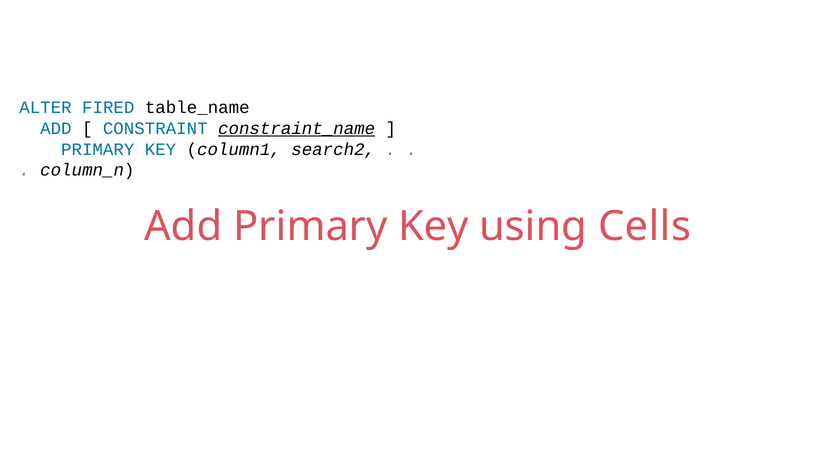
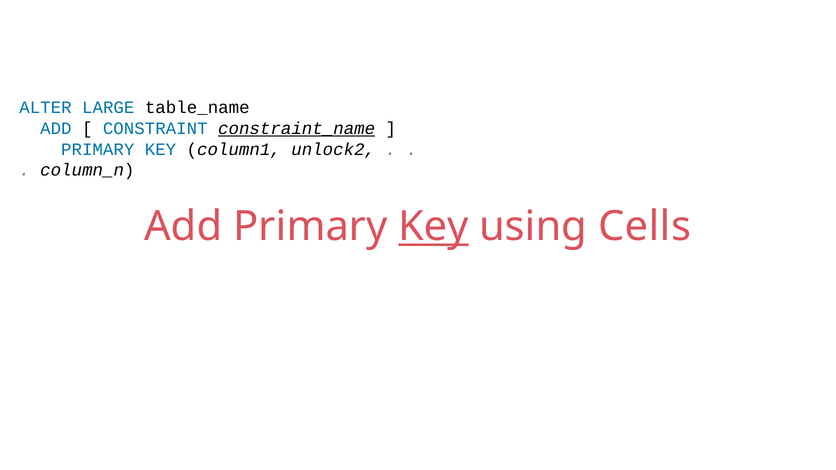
FIRED: FIRED -> LARGE (108, 108)
search2: search2 -> unlock2 (333, 149)
Key underline: none -> present (433, 227)
